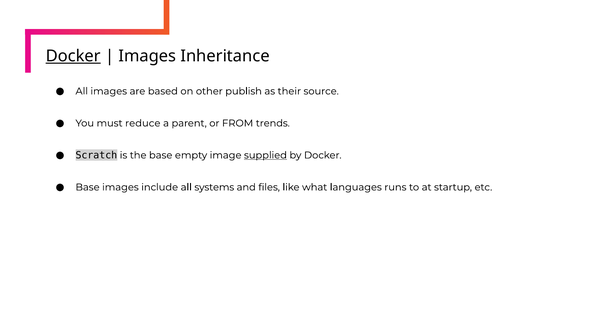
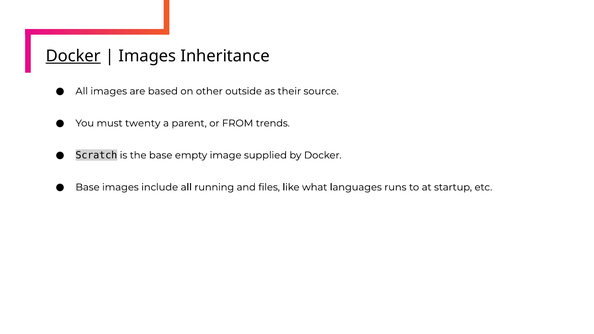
publish: publish -> outside (244, 91)
reduce: reduce -> twenty (143, 123)
supplied underline: present -> none (265, 155)
systems: systems -> running (214, 187)
